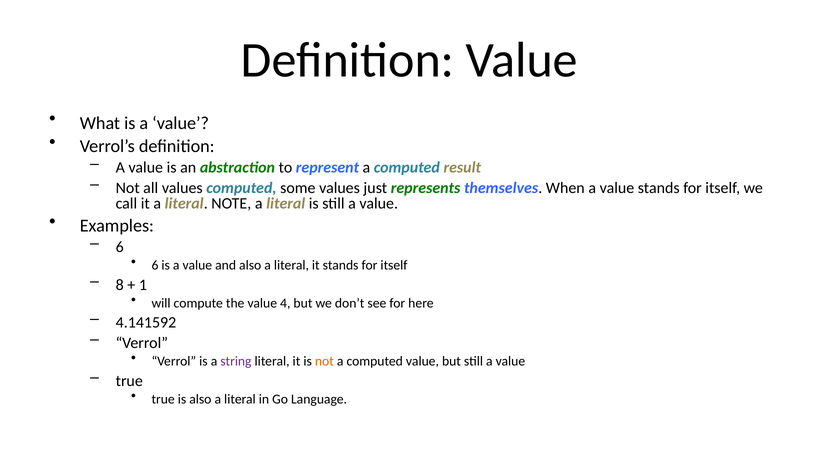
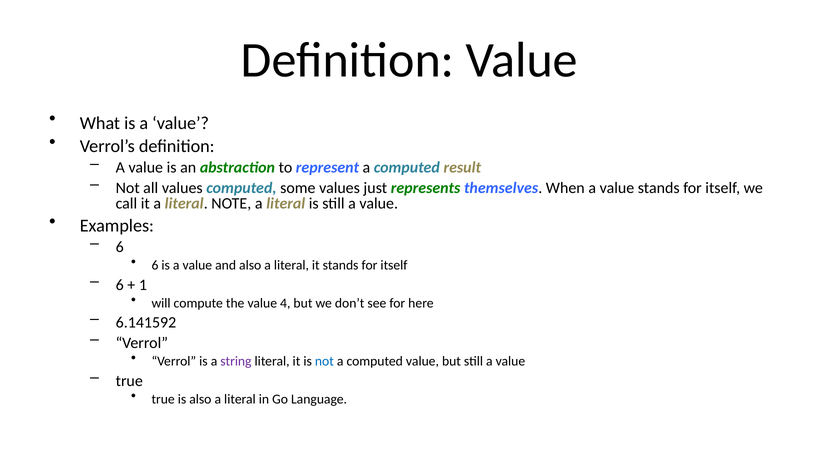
8: 8 -> 6 (120, 285)
4.141592: 4.141592 -> 6.141592 (146, 322)
not colour: orange -> blue (324, 361)
